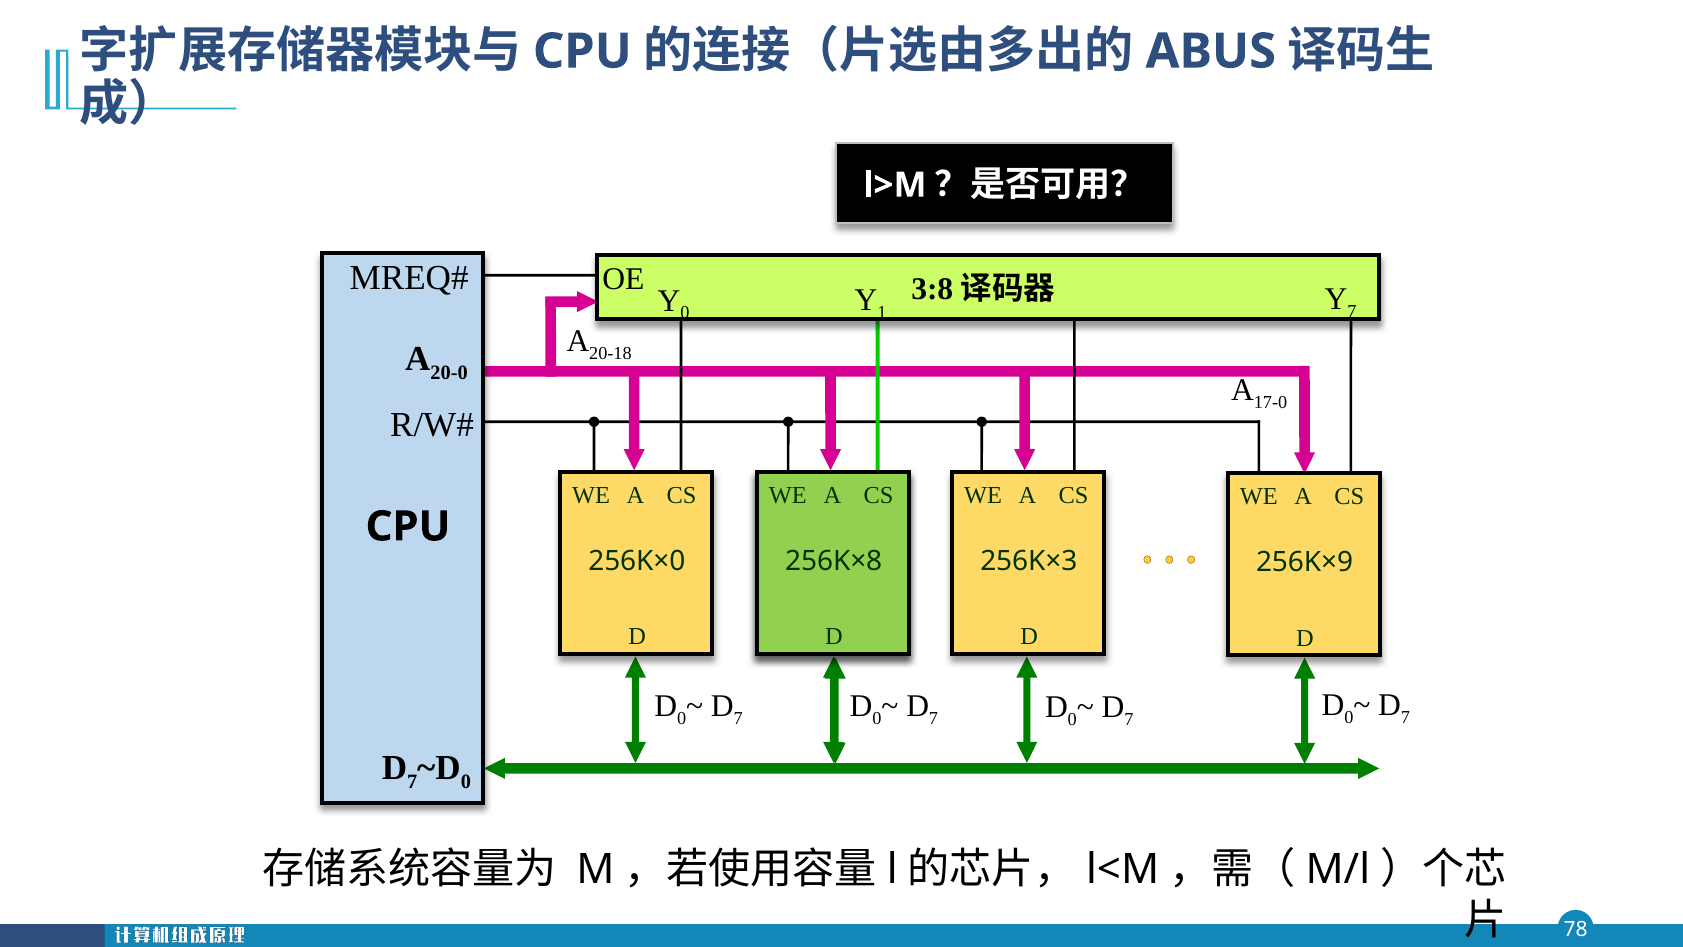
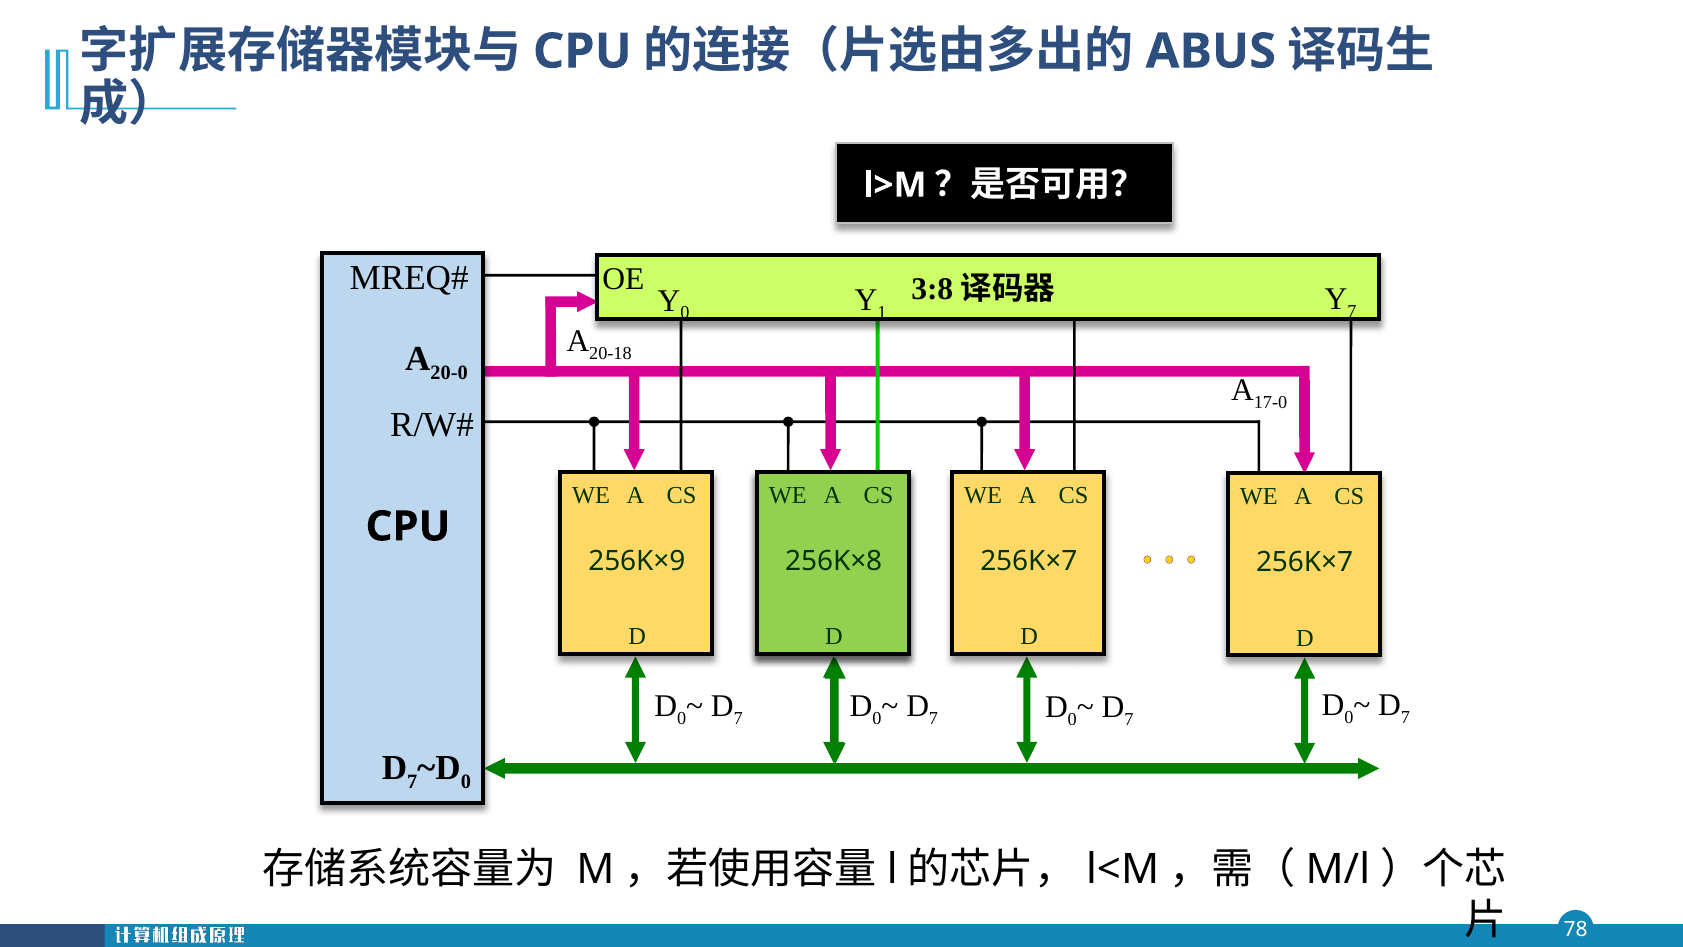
256K×0: 256K×0 -> 256K×9 (637, 561)
256K×3: 256K×3 -> 256K×7 (1029, 561)
256K×9: 256K×9 -> 256K×7 (1305, 562)
